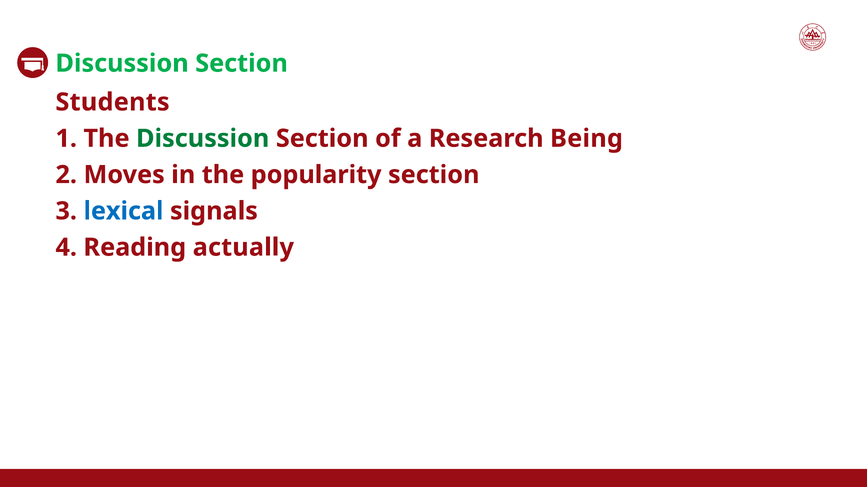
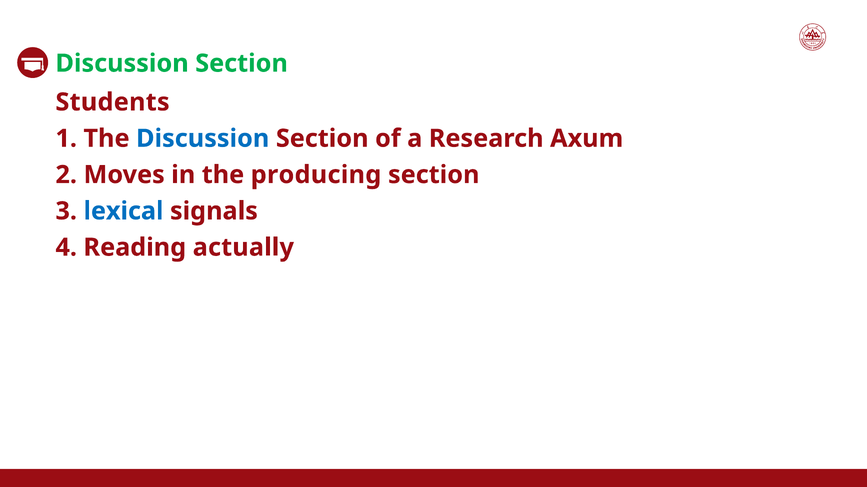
Discussion colour: green -> blue (203, 139)
Being: Being -> Axum (587, 139)
popularity: popularity -> producing (316, 175)
